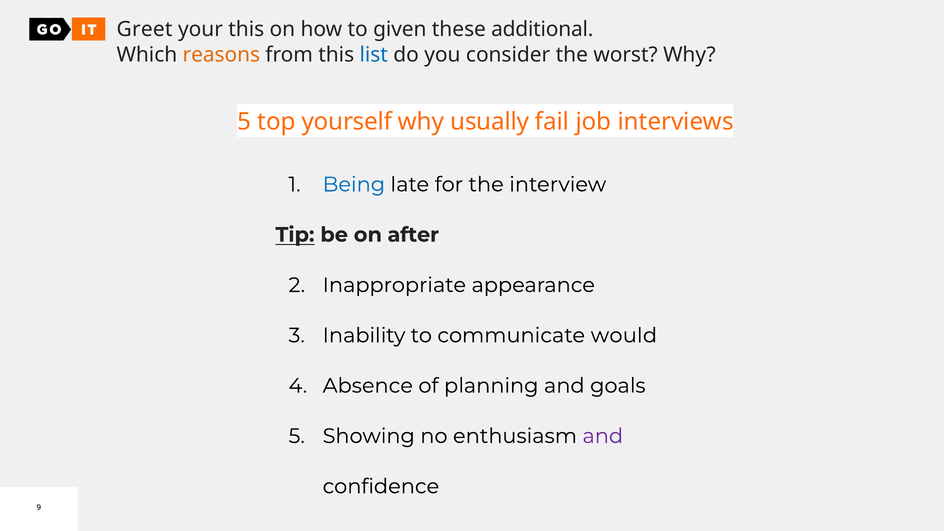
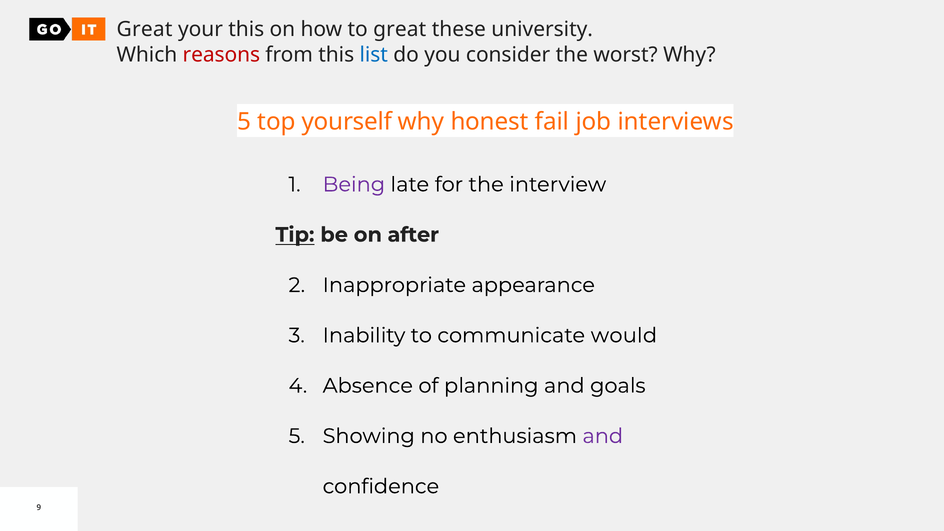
Greet: Greet -> Great (145, 29)
to given: given -> great (400, 29)
additional: additional -> university (542, 29)
reasons colour: orange -> red (221, 55)
usually: usually -> honest (490, 122)
Being colour: blue -> purple (354, 184)
